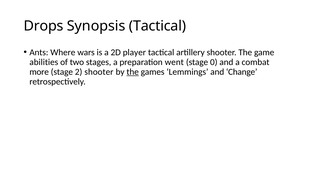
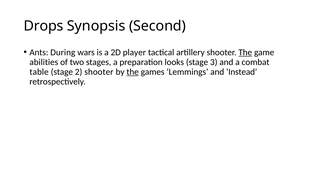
Synopsis Tactical: Tactical -> Second (157, 26)
Where: Where -> During (63, 52)
The underline: none -> present (245, 52)
went: went -> looks (174, 62)
0: 0 -> 3 (214, 62)
more: more -> table (39, 72)
Change: Change -> Instead (242, 72)
